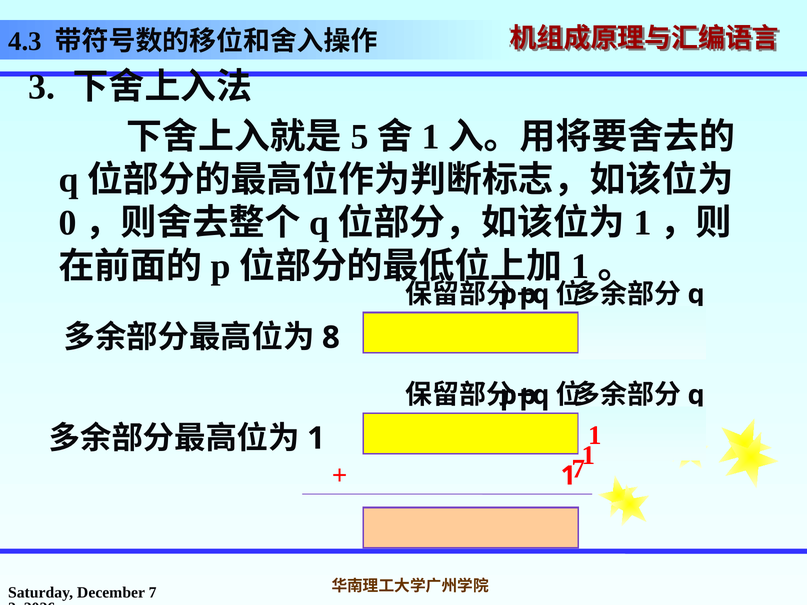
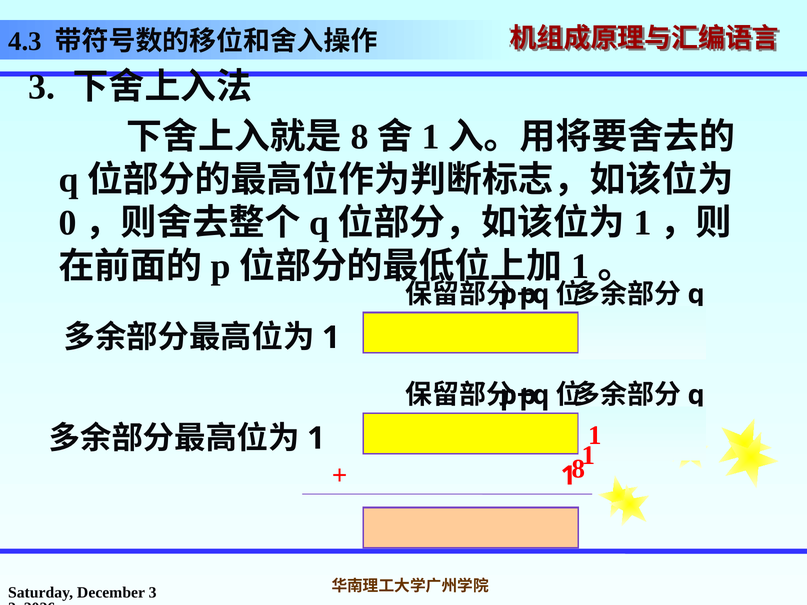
5: 5 -> 8 (359, 137)
8: 8 -> 1 (331, 338)
7: 7 -> 8 (578, 469)
7: 7 -> 3 (153, 593)
